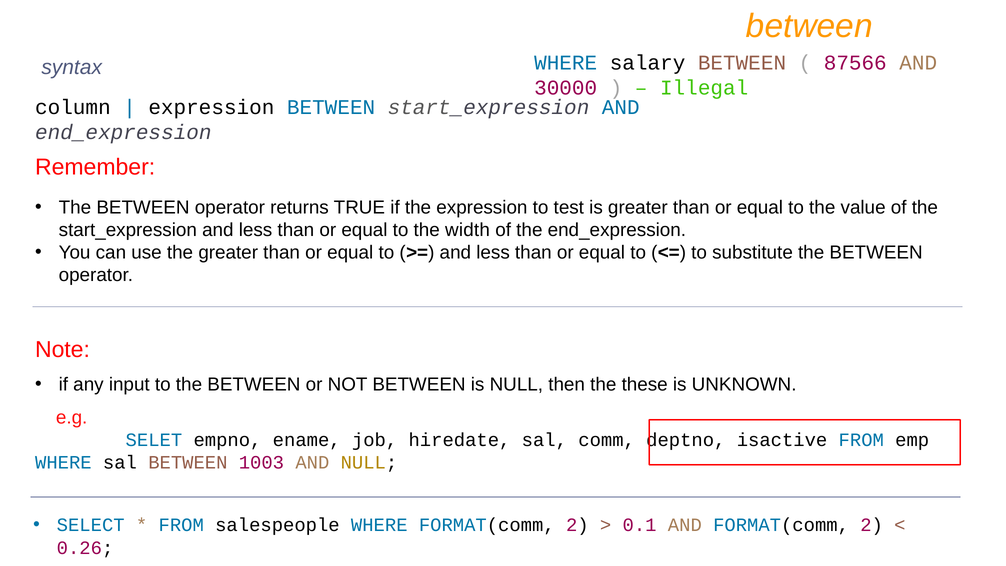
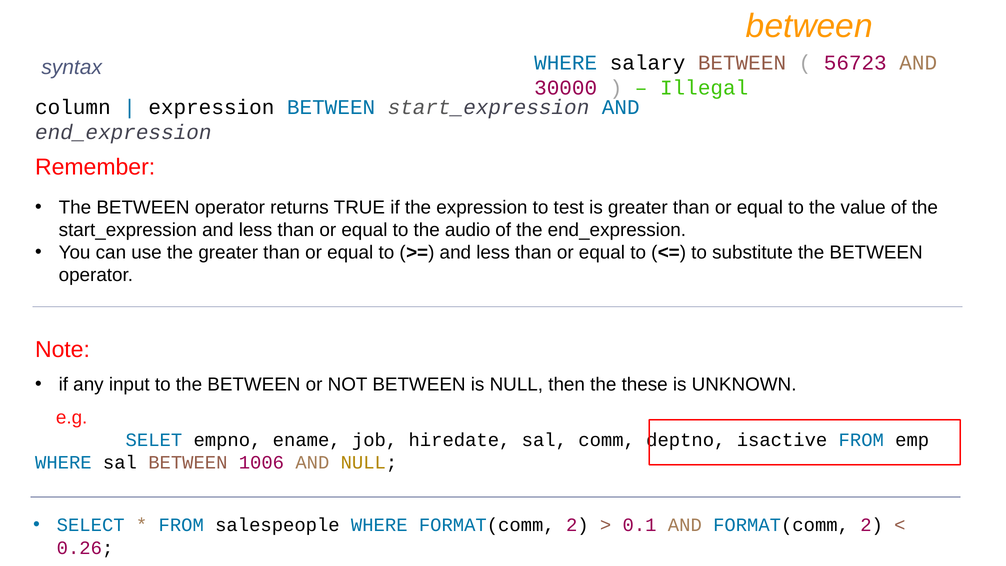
87566: 87566 -> 56723 (855, 63)
width: width -> audio (468, 230)
1003: 1003 -> 1006 (261, 462)
